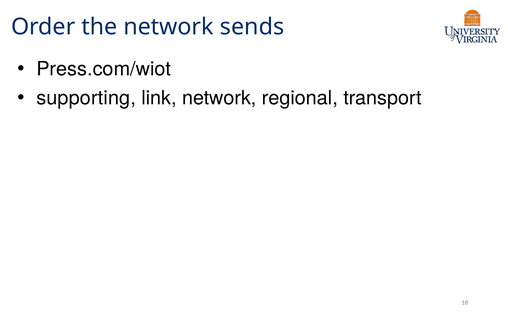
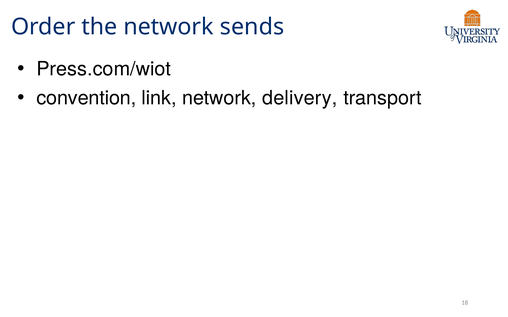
supporting: supporting -> convention (86, 98)
regional: regional -> delivery (300, 98)
